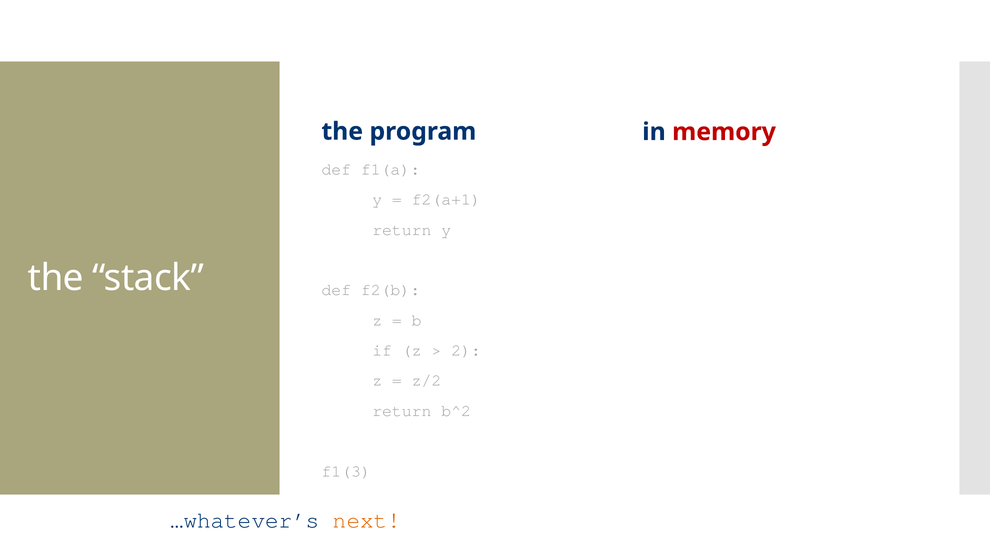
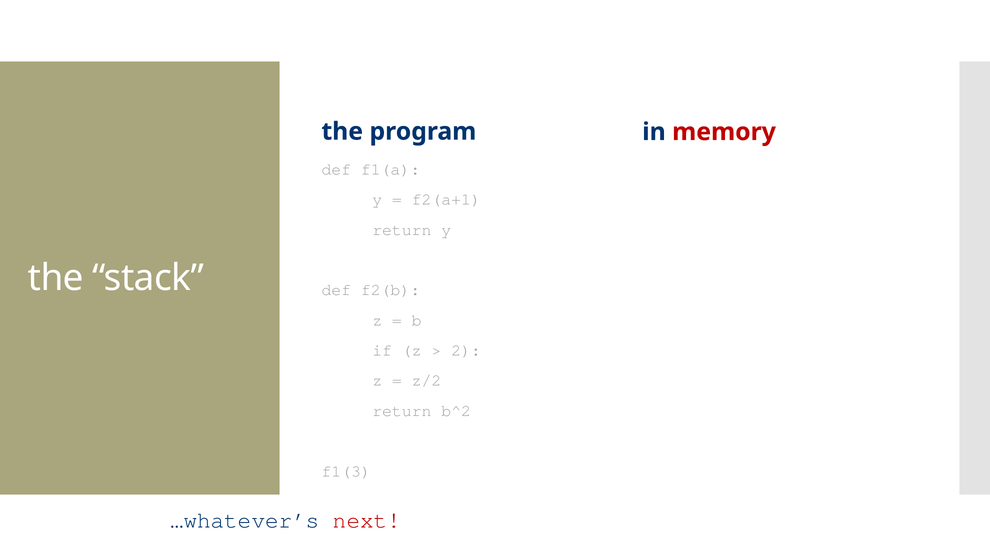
next colour: orange -> red (367, 520)
